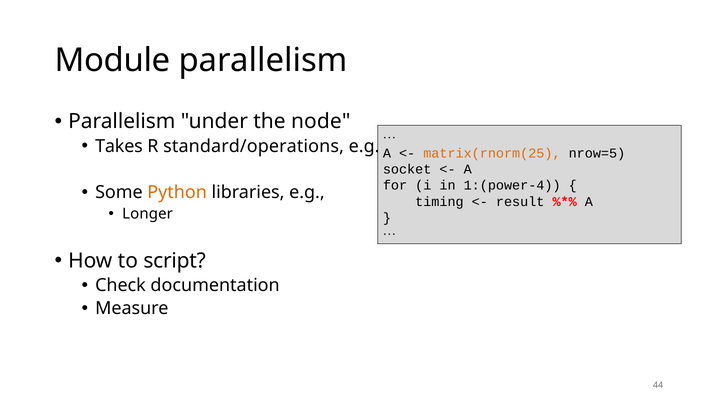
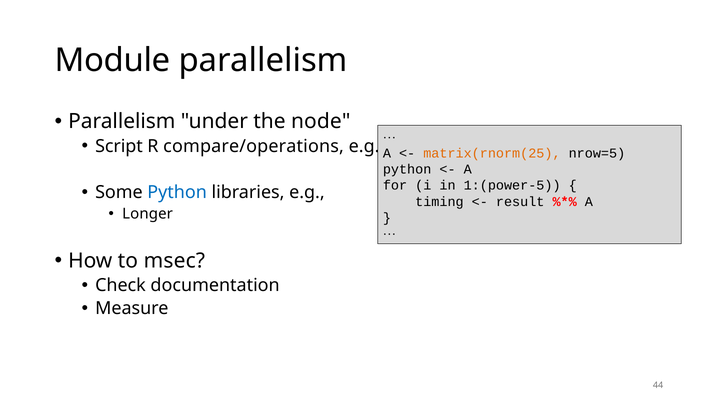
Takes: Takes -> Script (119, 146)
standard/operations: standard/operations -> compare/operations (254, 146)
socket: socket -> python (407, 169)
1:(power-4: 1:(power-4 -> 1:(power-5 (512, 185)
Python colour: orange -> blue (177, 192)
script: script -> msec (174, 261)
